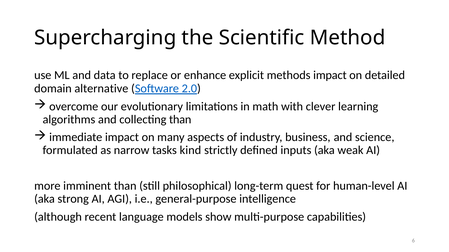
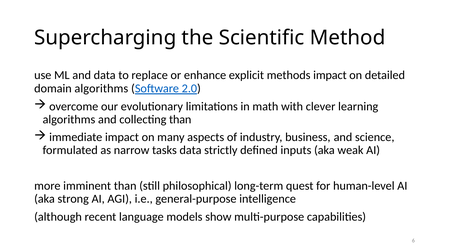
domain alternative: alternative -> algorithms (101, 89)
tasks kind: kind -> data (191, 151)
